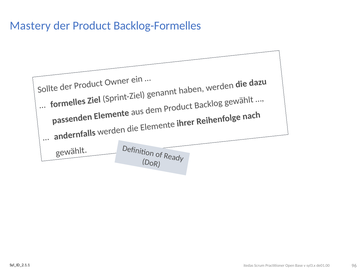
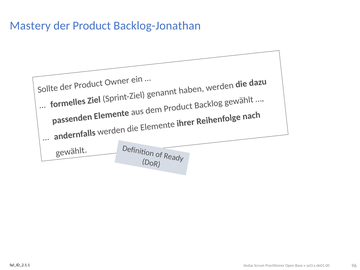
Backlog-Formelles: Backlog-Formelles -> Backlog-Jonathan (157, 26)
